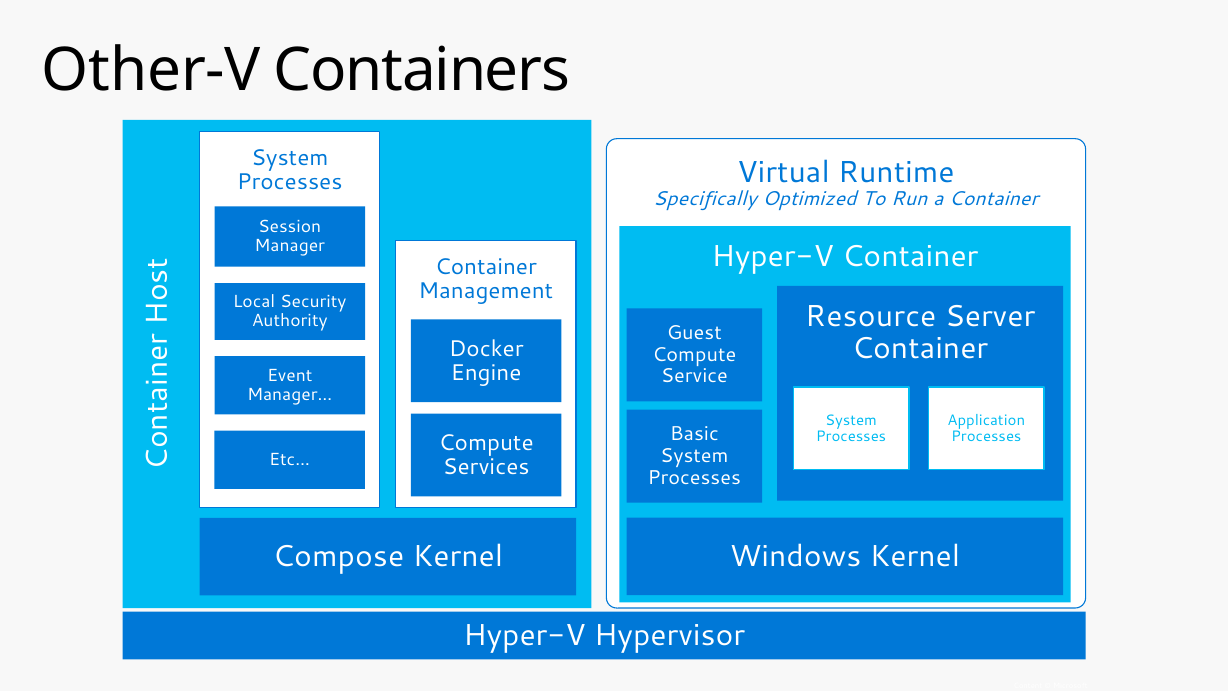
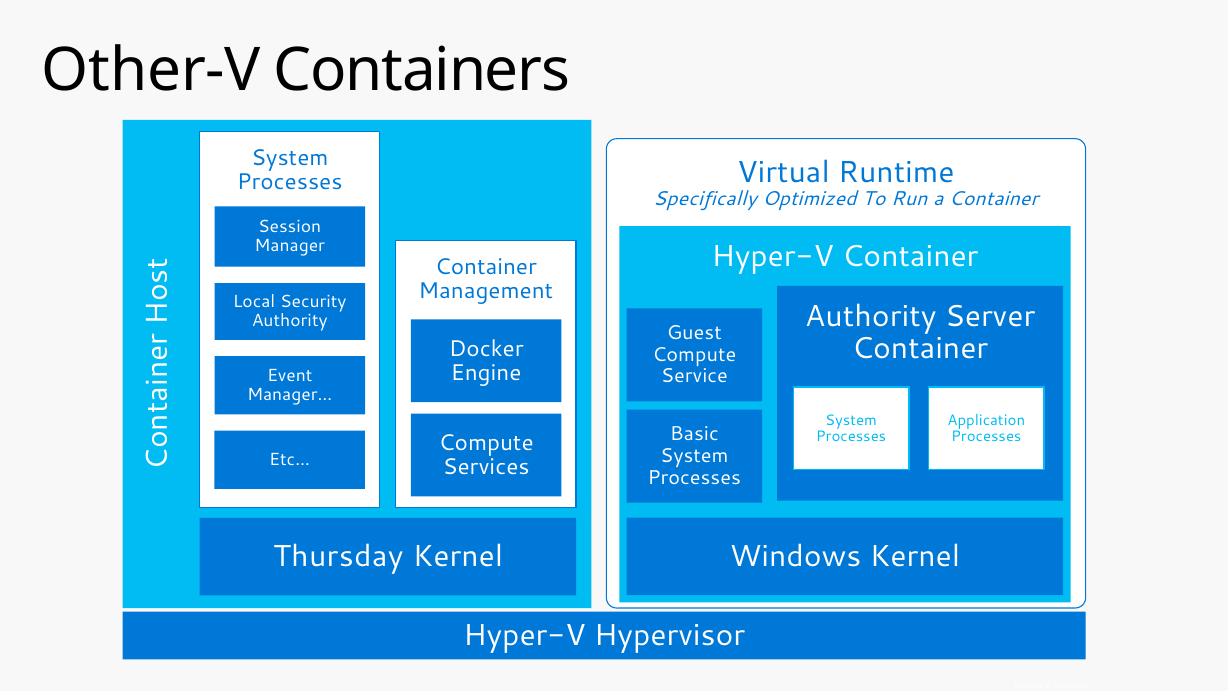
Resource: Resource -> Authority (871, 316)
Compose: Compose -> Thursday (338, 556)
